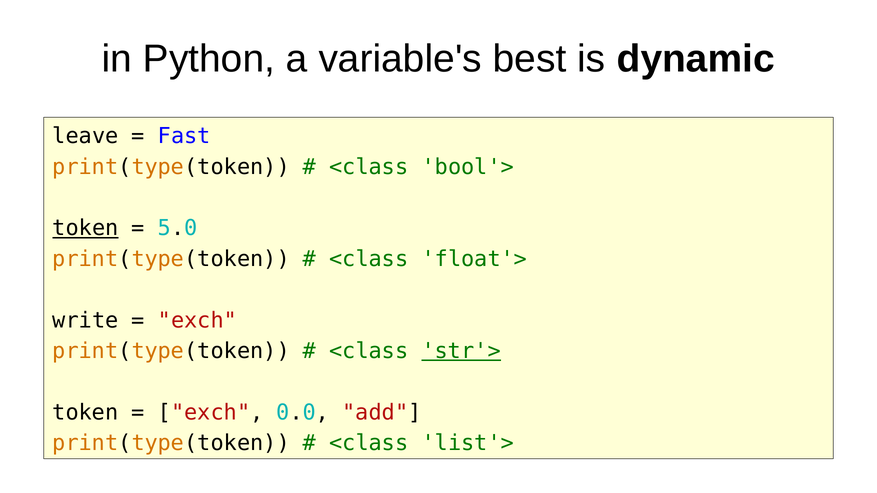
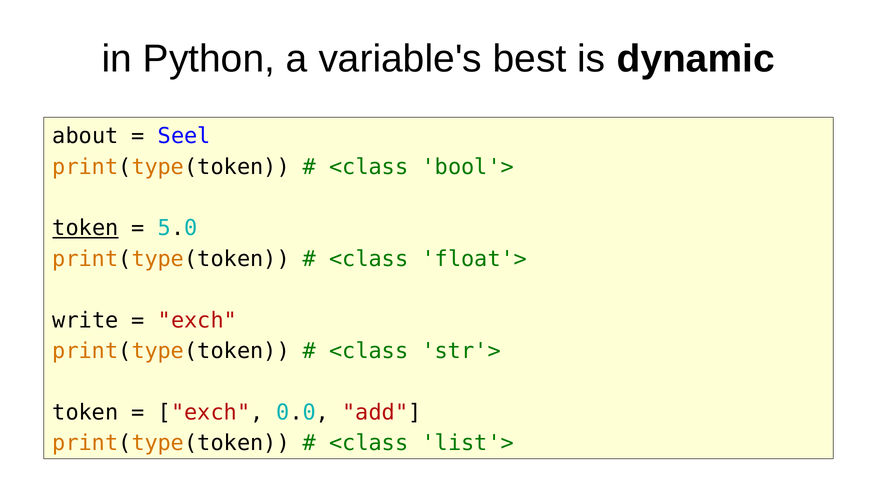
leave: leave -> about (85, 136)
Fast: Fast -> Seel (184, 136)
str'> underline: present -> none (461, 351)
